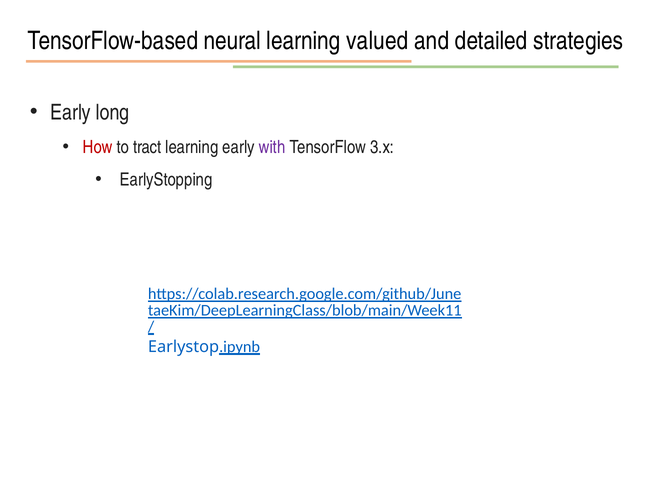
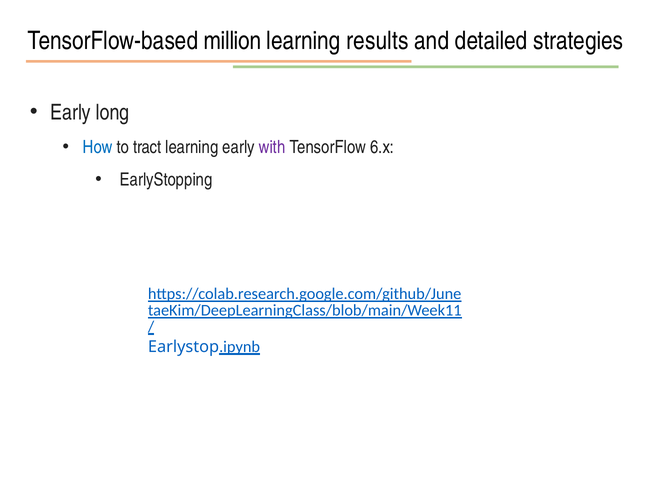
neural: neural -> million (232, 41)
valued: valued -> results (377, 41)
How colour: red -> blue (98, 147)
3.x: 3.x -> 6.x (382, 147)
